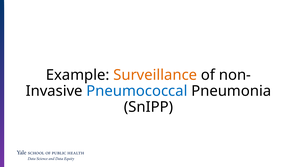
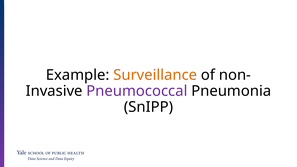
Pneumococcal colour: blue -> purple (137, 91)
